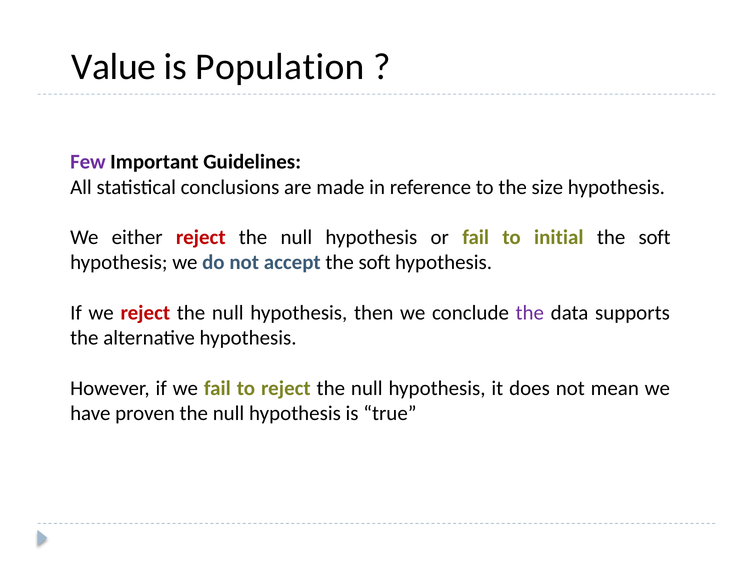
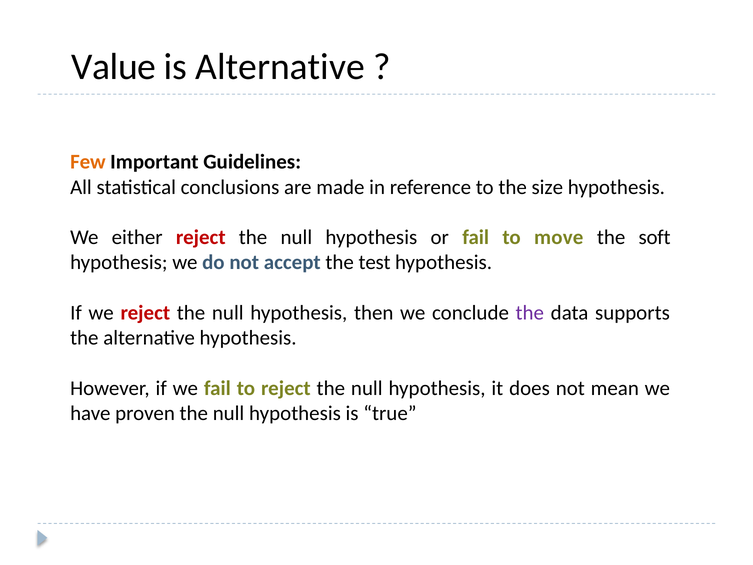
is Population: Population -> Alternative (280, 67)
Few colour: purple -> orange (88, 162)
initial: initial -> move (559, 237)
accept the soft: soft -> test (375, 262)
